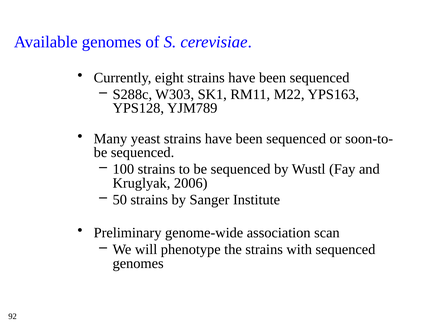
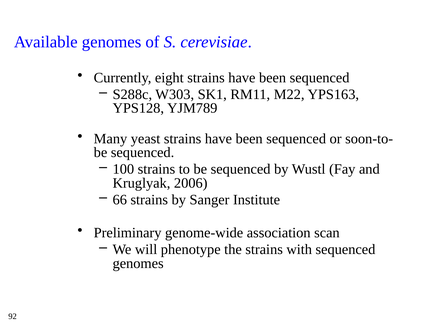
50: 50 -> 66 (120, 200)
